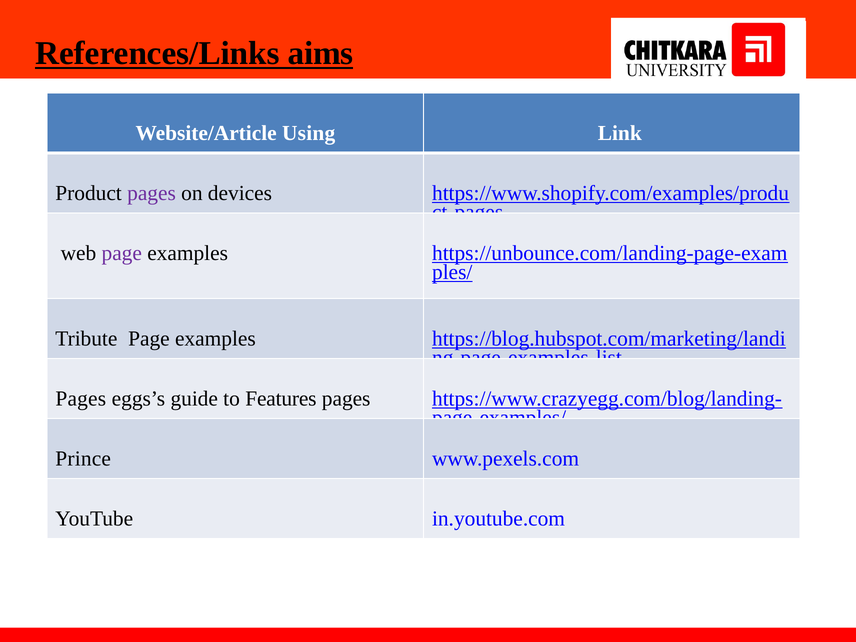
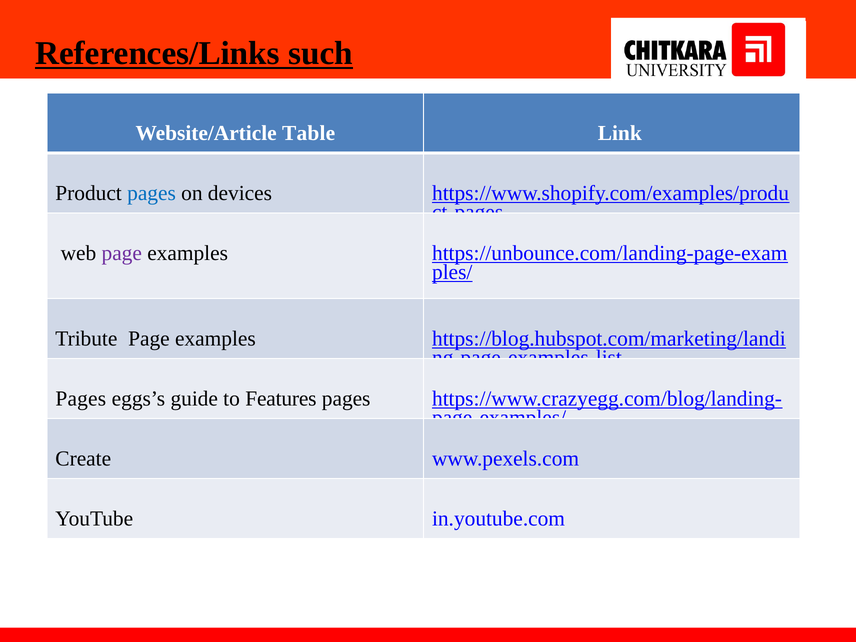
aims: aims -> such (320, 53)
Using: Using -> Table (309, 133)
pages colour: purple -> blue (152, 193)
Prince: Prince -> Create (83, 459)
